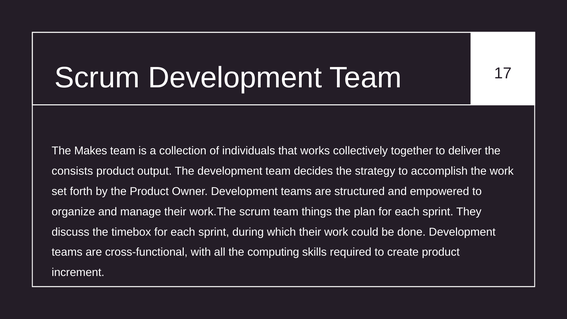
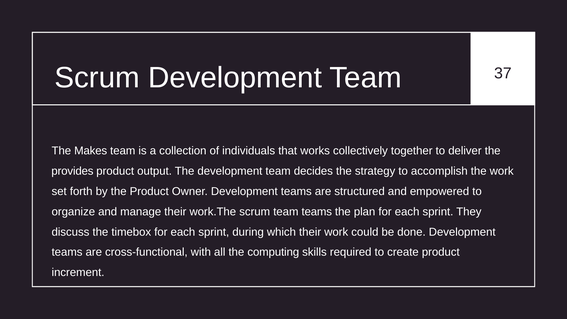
17: 17 -> 37 (503, 73)
consists: consists -> provides (72, 171)
team things: things -> teams (317, 212)
